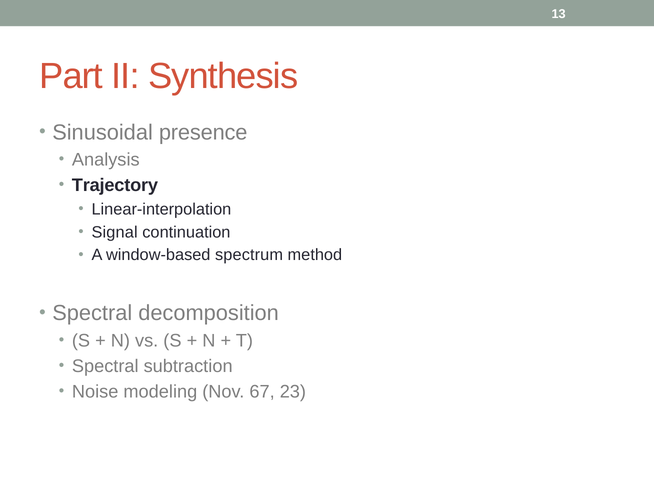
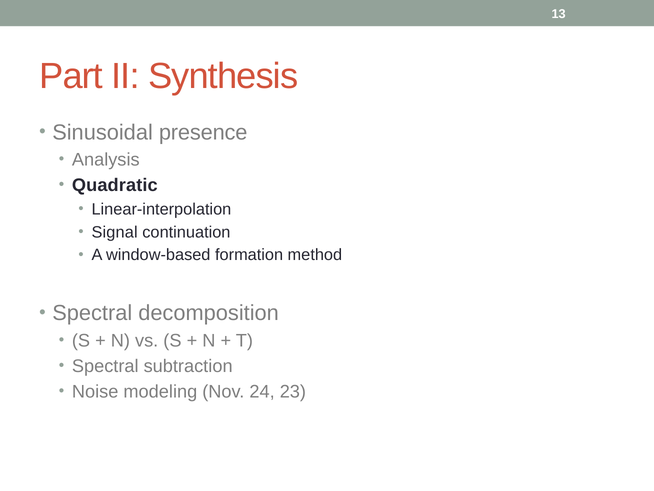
Trajectory: Trajectory -> Quadratic (115, 185)
spectrum: spectrum -> formation (249, 255)
67: 67 -> 24 (262, 391)
